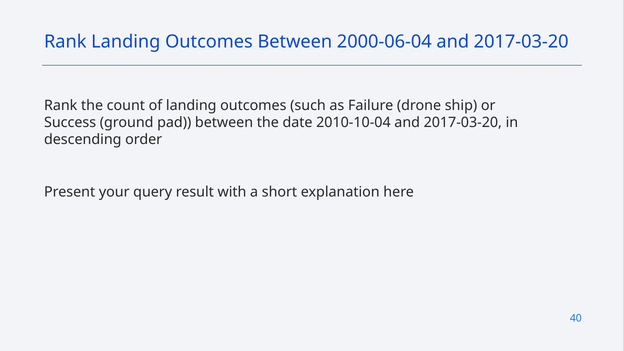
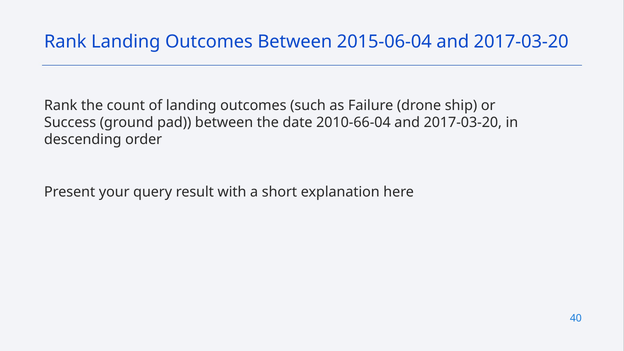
2000-06-04: 2000-06-04 -> 2015-06-04 (384, 42)
2010-10-04: 2010-10-04 -> 2010-66-04 (353, 123)
